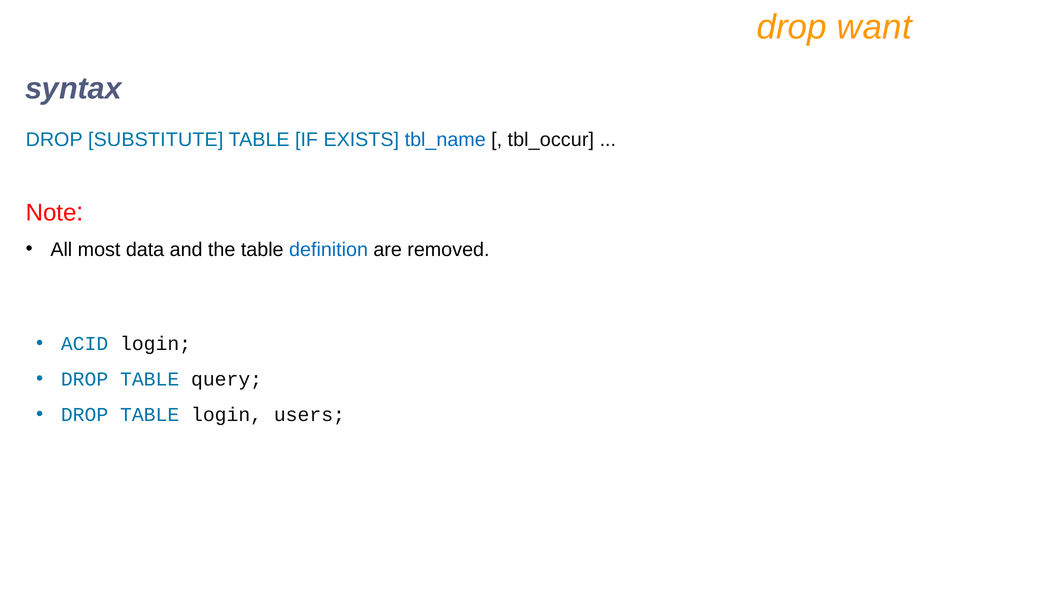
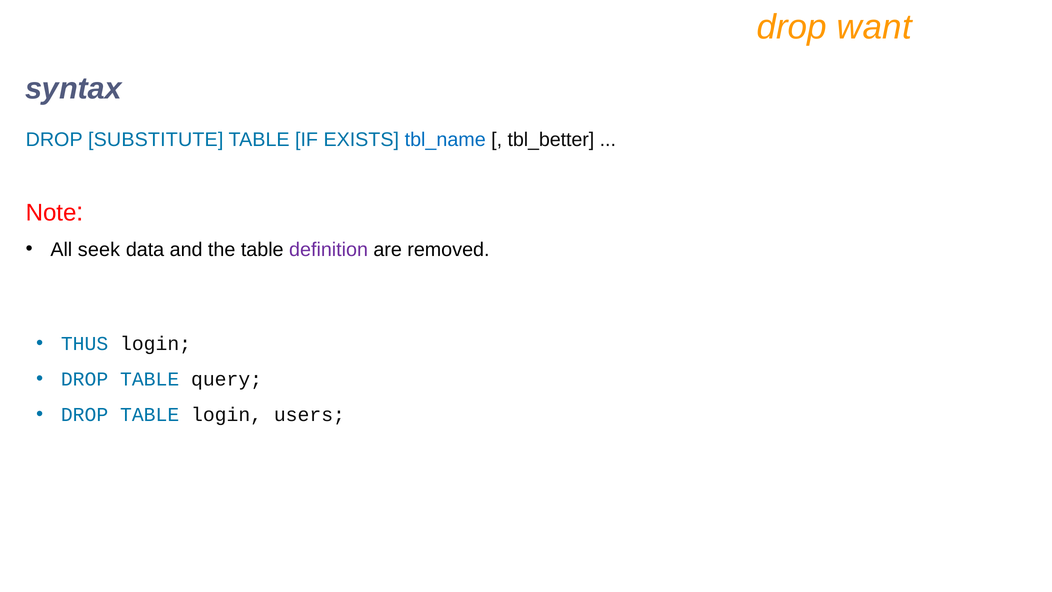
tbl_occur: tbl_occur -> tbl_better (551, 140)
most: most -> seek (99, 249)
definition colour: blue -> purple (329, 249)
ACID: ACID -> THUS (85, 344)
